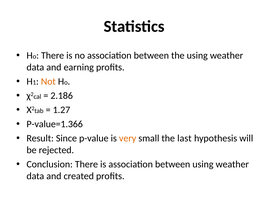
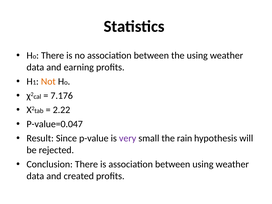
2.186: 2.186 -> 7.176 (62, 96)
1.27: 1.27 -> 2.22 (61, 110)
P-value=1.366: P-value=1.366 -> P-value=0.047 (55, 124)
very colour: orange -> purple (128, 138)
last: last -> rain (185, 138)
